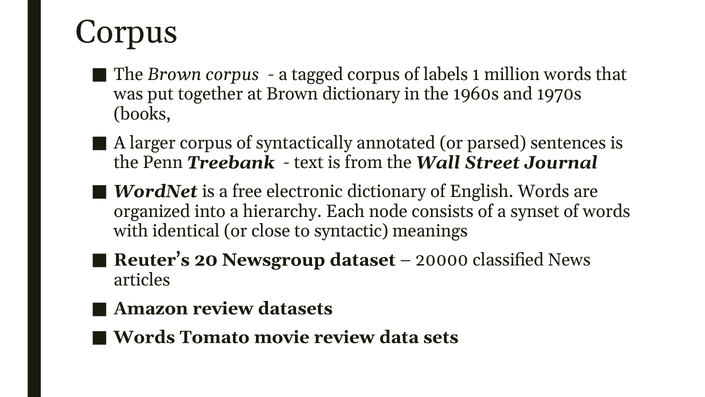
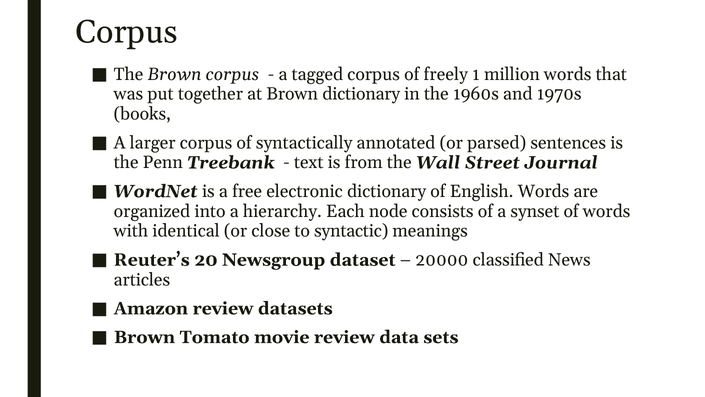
labels: labels -> freely (446, 74)
Words: Words -> Brown (144, 337)
